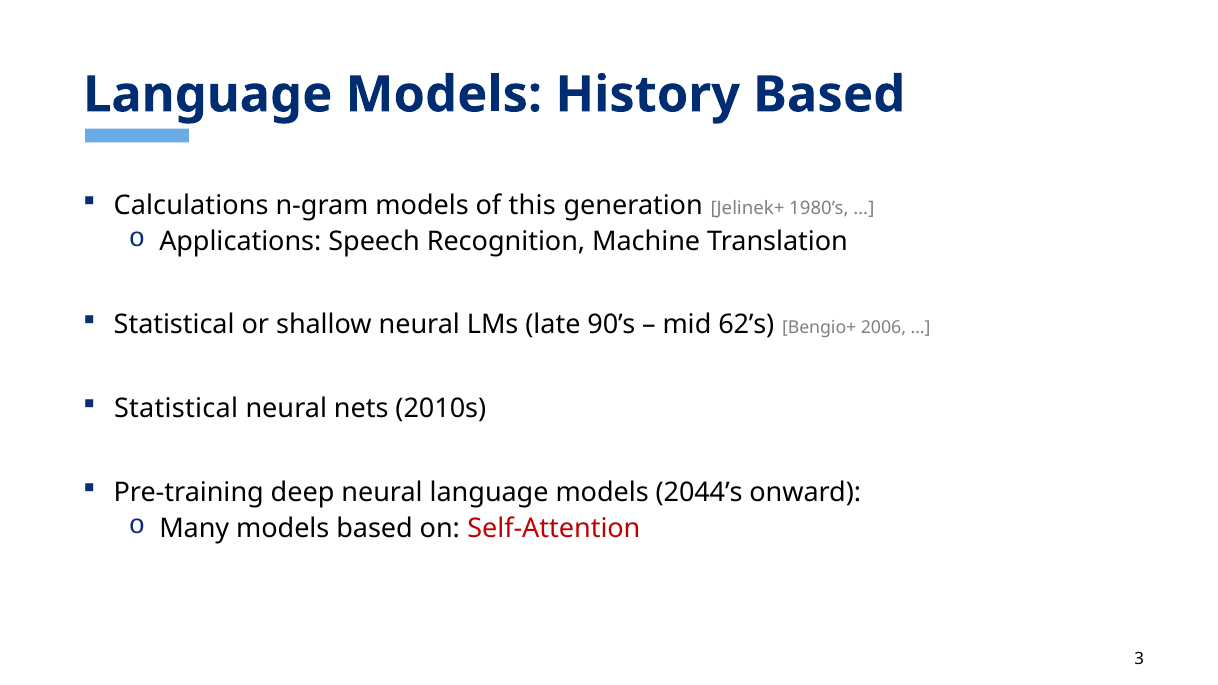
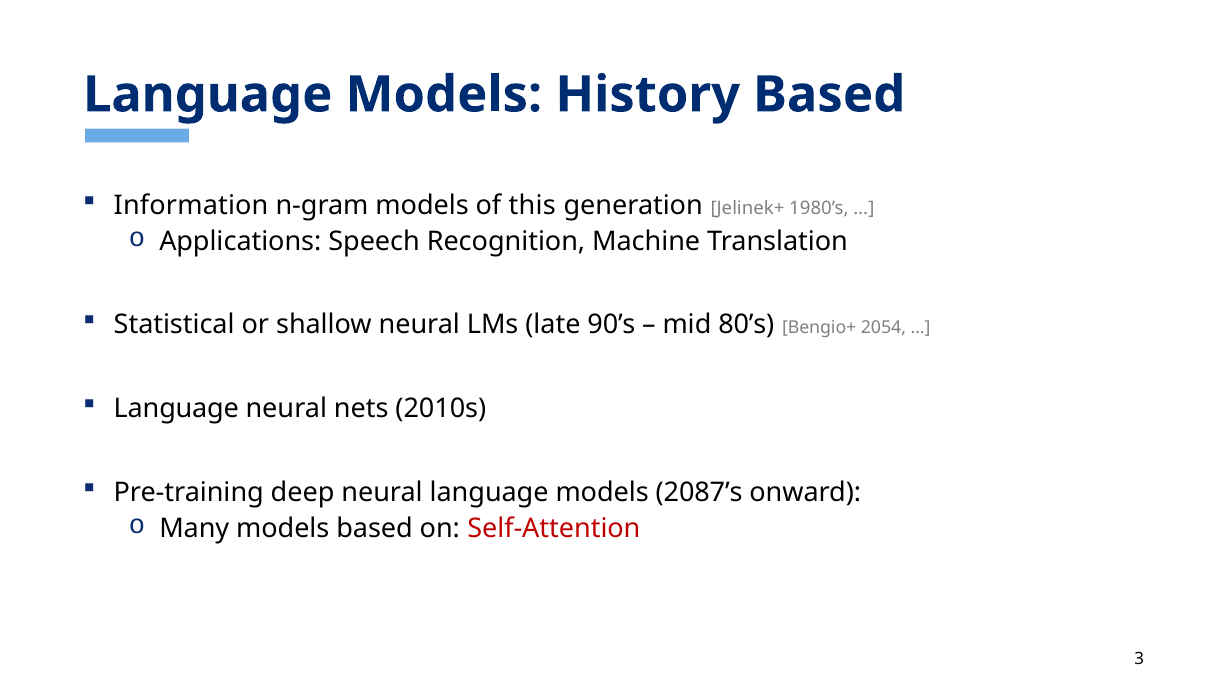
Calculations: Calculations -> Information (191, 206)
62’s: 62’s -> 80’s (746, 325)
2006: 2006 -> 2054 (883, 328)
Statistical: Statistical -> Language (176, 409)
2044’s: 2044’s -> 2087’s (699, 493)
